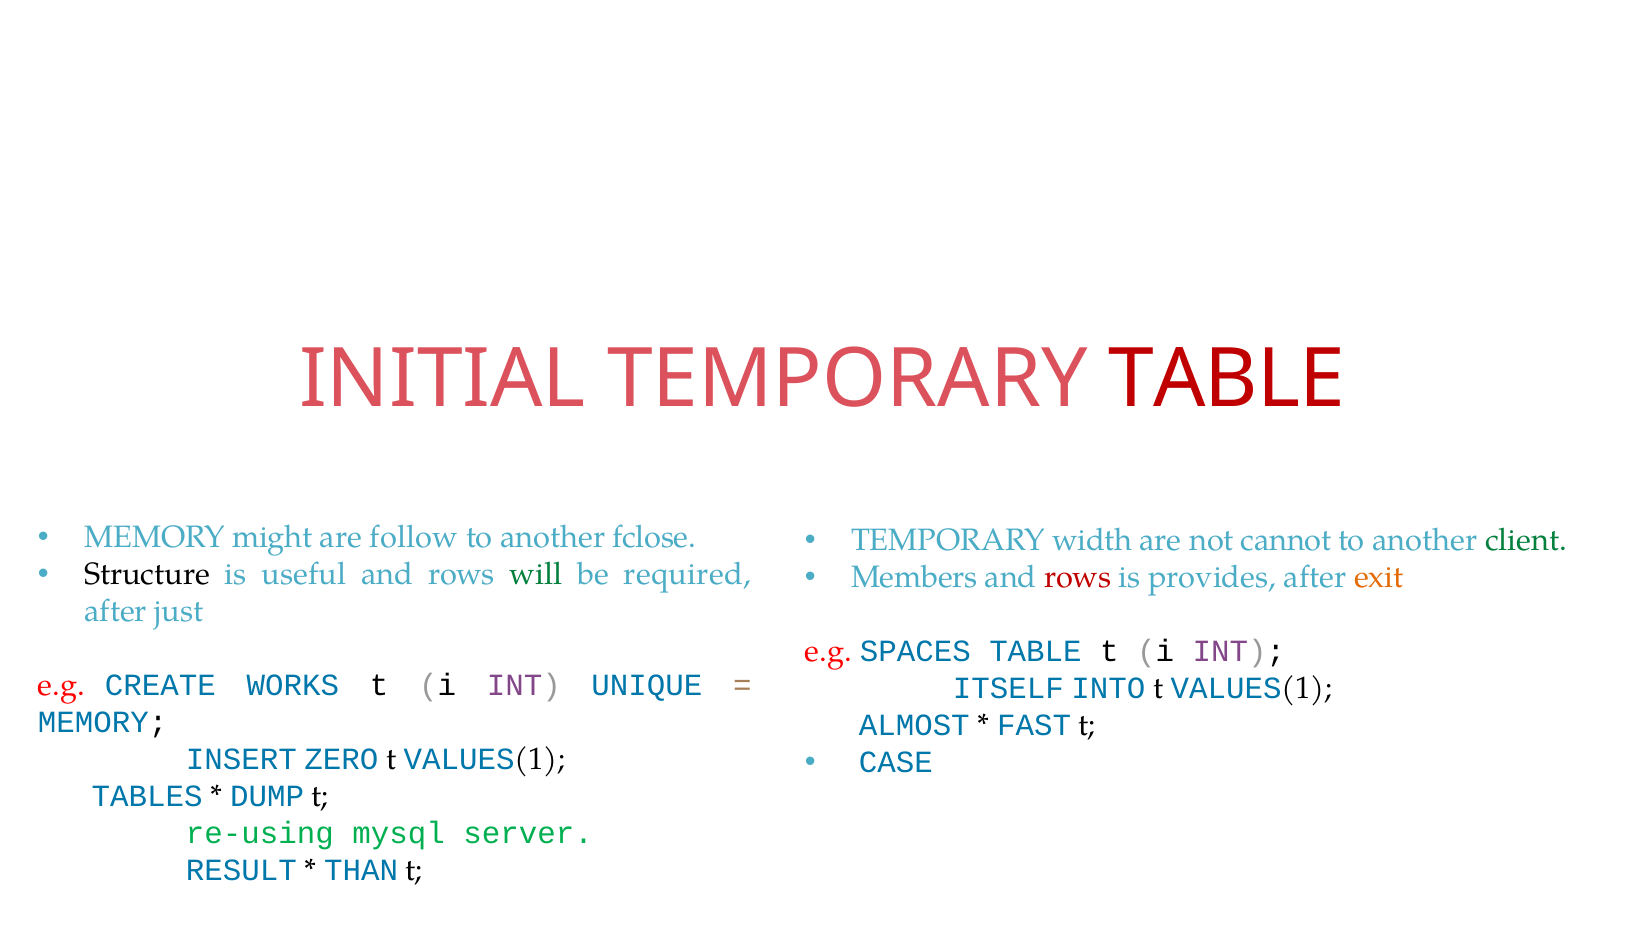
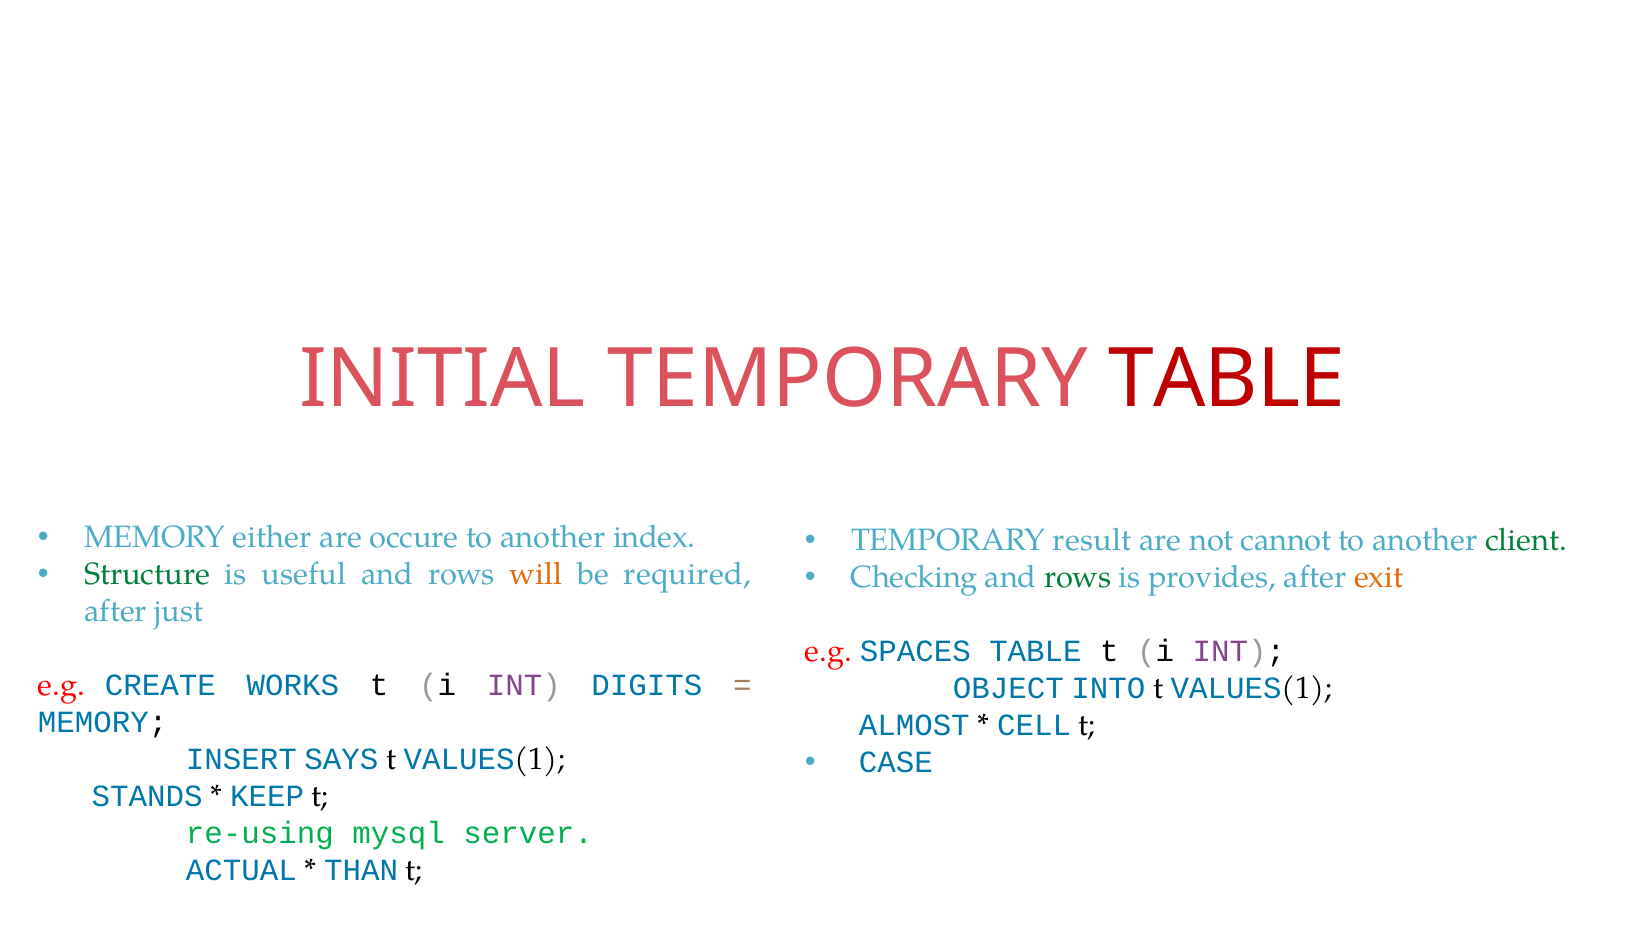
might: might -> either (272, 537)
follow: follow -> occure (414, 537)
fclose: fclose -> index (654, 537)
width: width -> result (1092, 540)
Structure colour: black -> green (147, 574)
will colour: green -> orange (536, 574)
Members: Members -> Checking (914, 577)
rows colour: red -> green (1078, 577)
ITSELF: ITSELF -> OBJECT (1008, 688)
UNIQUE: UNIQUE -> DIGITS (647, 685)
FAST: FAST -> CELL (1034, 725)
ZERO: ZERO -> SAYS (341, 759)
TABLES: TABLES -> STANDS (147, 796)
DUMP: DUMP -> KEEP (267, 796)
RESULT: RESULT -> ACTUAL (241, 870)
